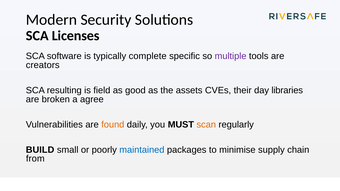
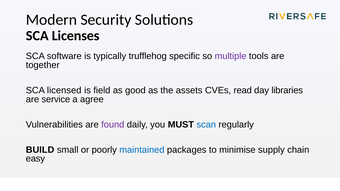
complete: complete -> trufflehog (148, 56)
creators: creators -> together (43, 65)
resulting: resulting -> licensed (64, 90)
their: their -> read (243, 90)
broken: broken -> service (56, 99)
found colour: orange -> purple (113, 125)
scan colour: orange -> blue (206, 125)
from: from -> easy (35, 159)
